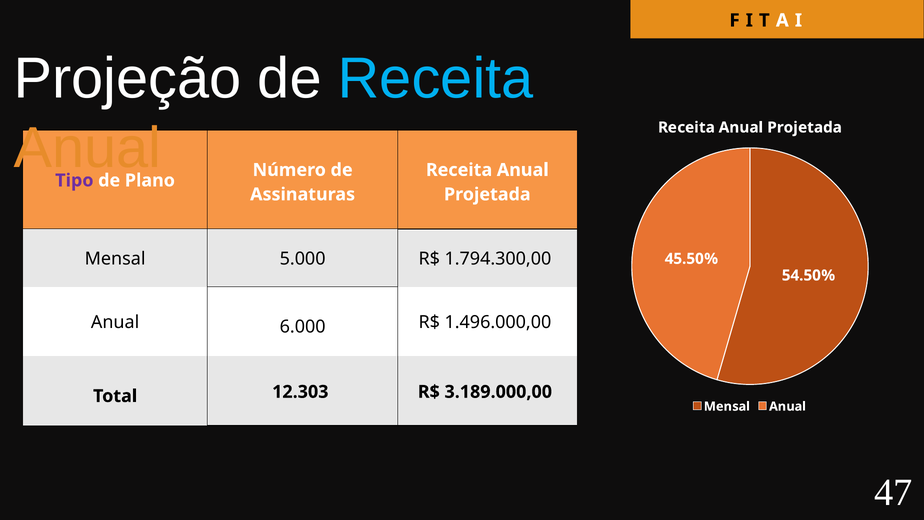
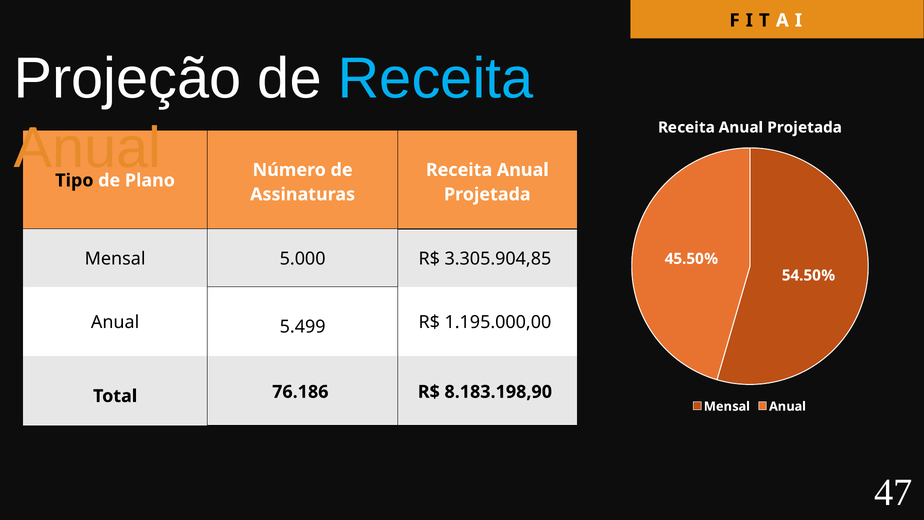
Tipo colour: purple -> black (74, 180)
1.794.300,00: 1.794.300,00 -> 3.305.904,85 (498, 259)
6.000: 6.000 -> 5.499 (303, 327)
1.496.000,00: 1.496.000,00 -> 1.195.000,00 (498, 322)
12.303: 12.303 -> 76.186 (300, 392)
3.189.000,00: 3.189.000,00 -> 8.183.198,90 (498, 392)
